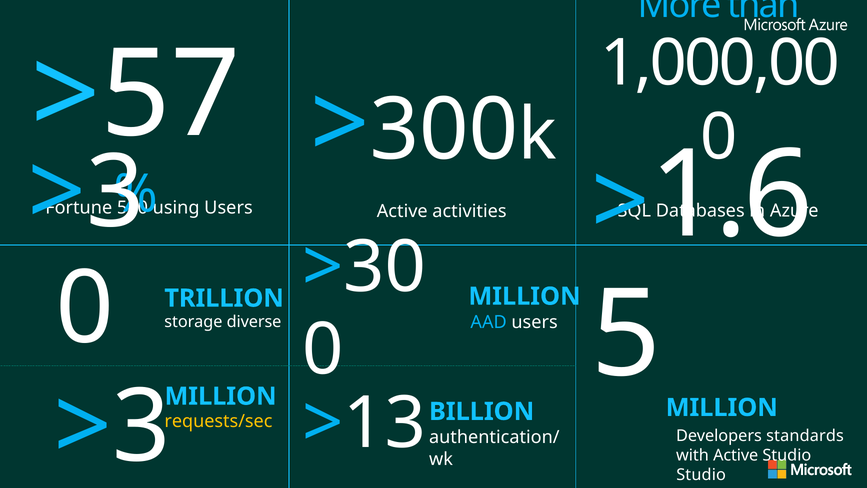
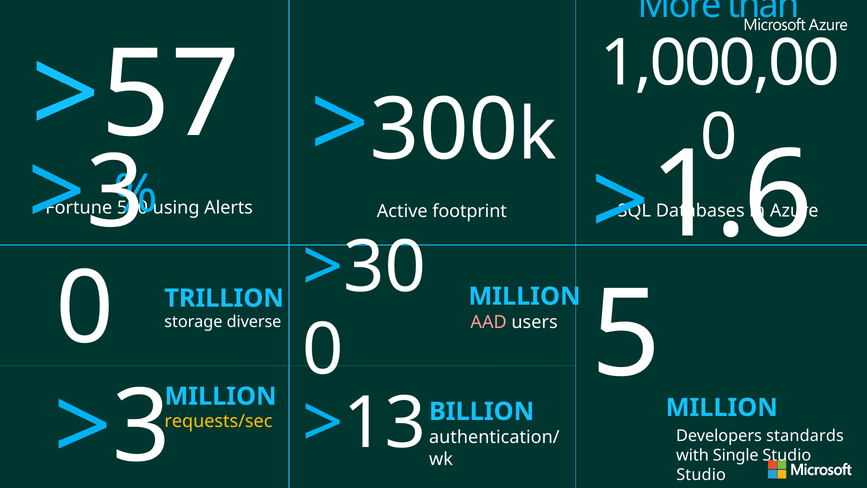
using Users: Users -> Alerts (229, 208)
activities: activities -> footprint (470, 211)
AAD colour: light blue -> pink (489, 322)
with Active: Active -> Single (736, 455)
